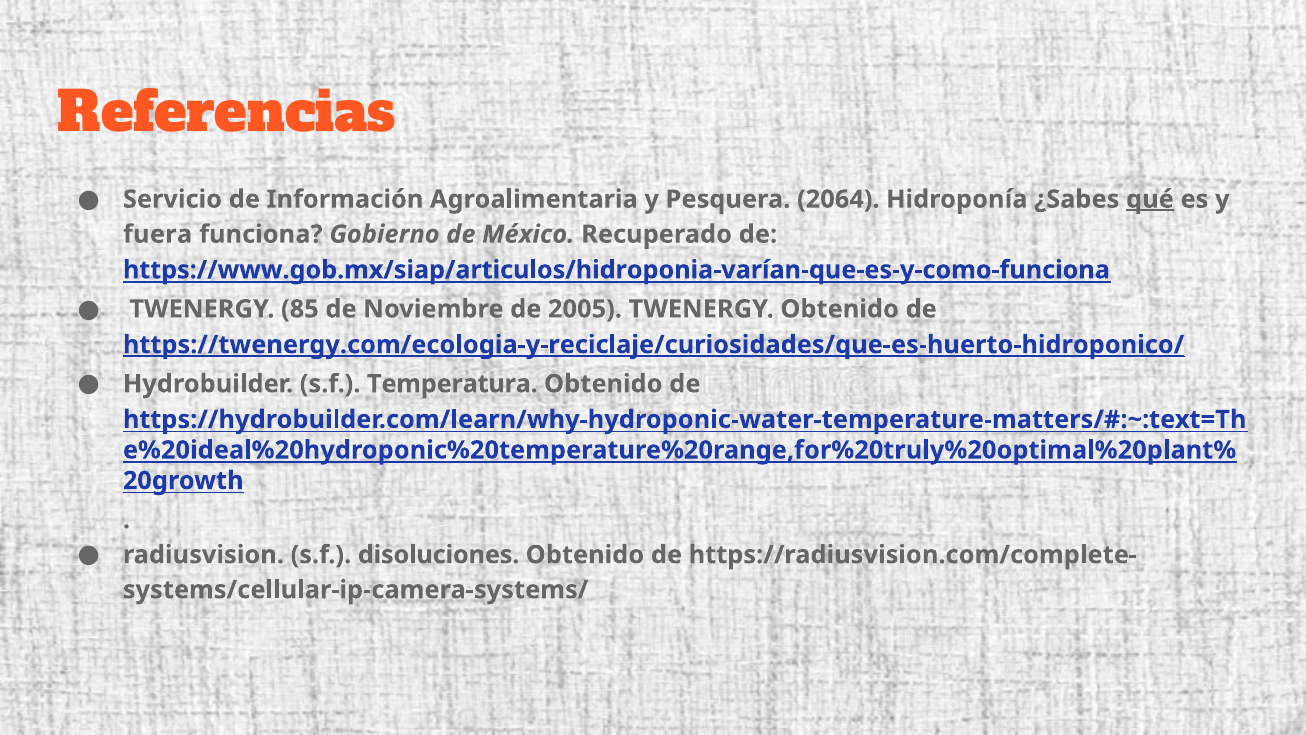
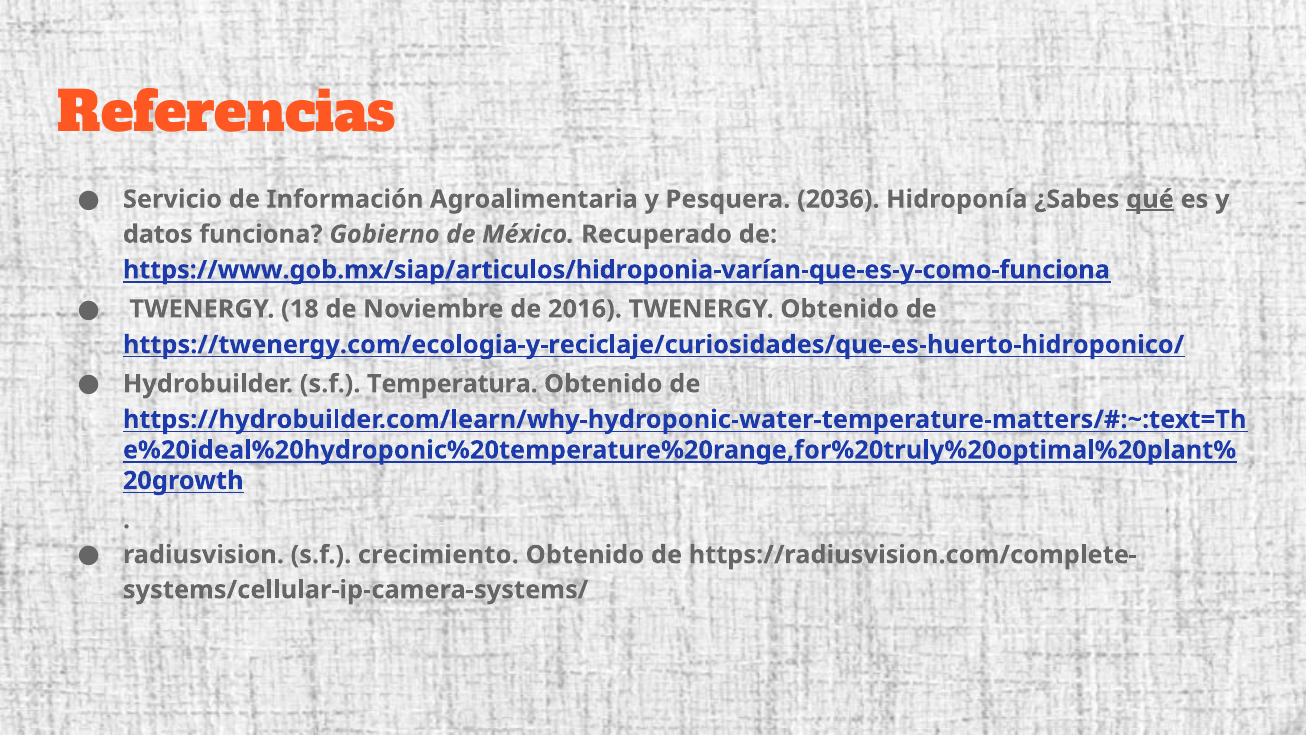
2064: 2064 -> 2036 (838, 199)
fuera: fuera -> datos (158, 234)
85: 85 -> 18 (300, 309)
2005: 2005 -> 2016 (585, 309)
https://twenergy.com/ecologia-y-reciclaje/curiosidades/que-es-huerto-hidroponico/ underline: present -> none (654, 345)
disoluciones: disoluciones -> crecimiento (438, 555)
